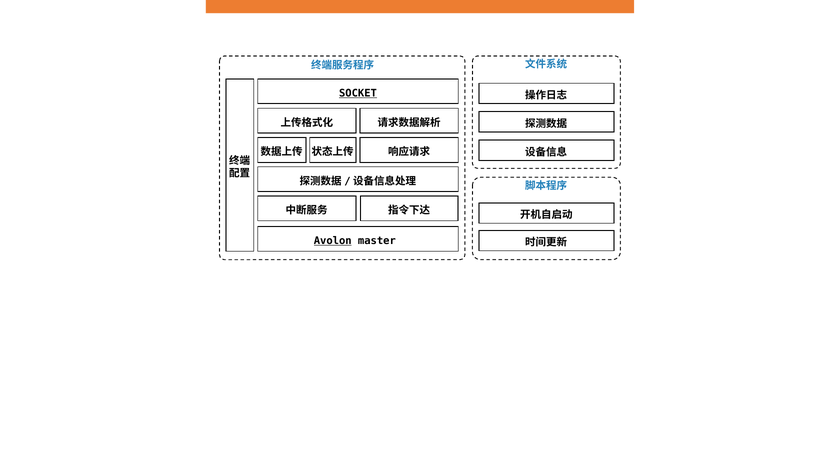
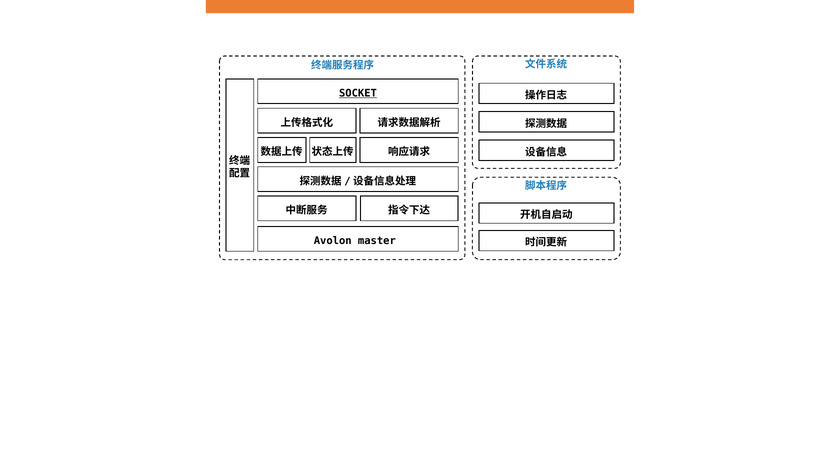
Avolon underline: present -> none (333, 241)
